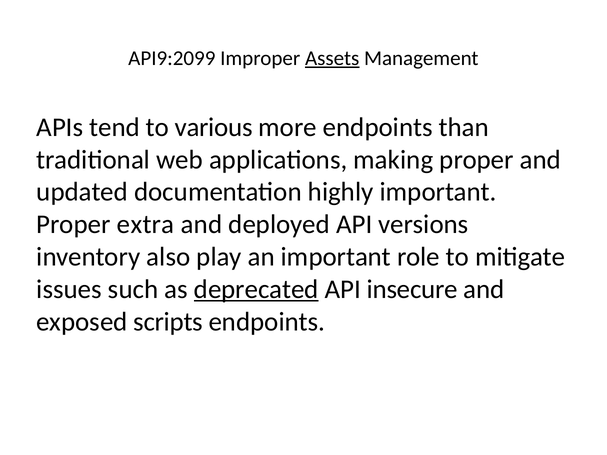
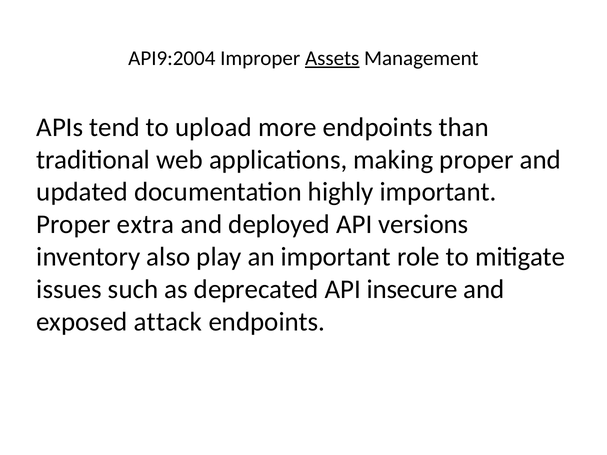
API9:2099: API9:2099 -> API9:2004 (172, 58)
various: various -> upload (214, 127)
deprecated underline: present -> none (256, 289)
scripts: scripts -> attack (168, 322)
